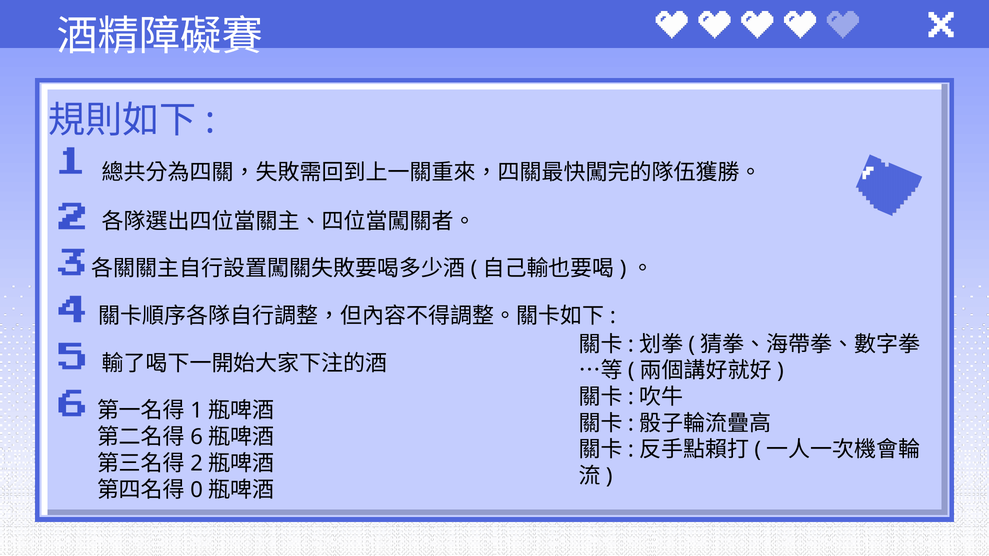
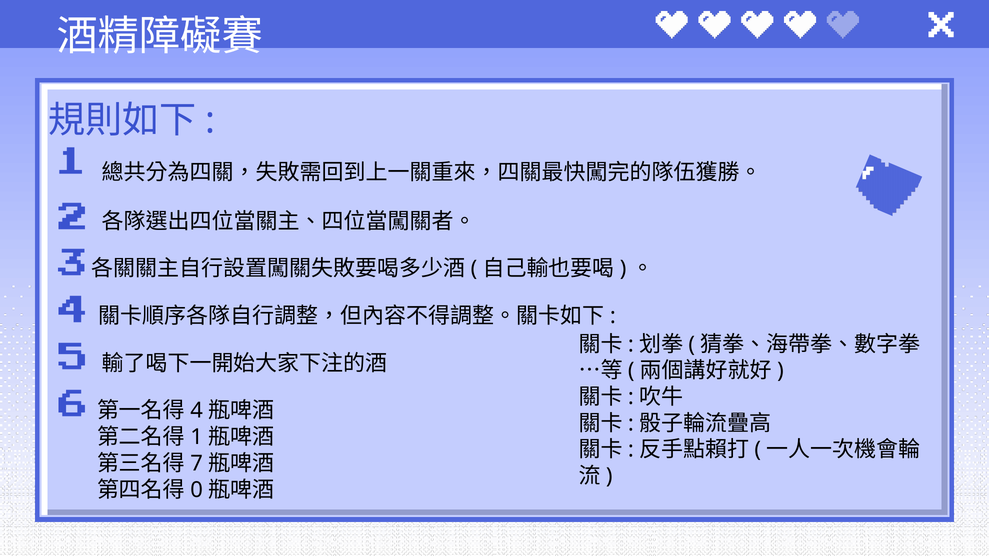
1: 1 -> 4 (197, 411)
6: 6 -> 1 (197, 437)
2: 2 -> 7 (197, 464)
